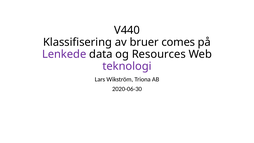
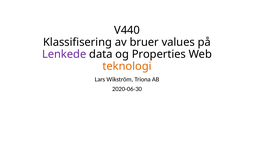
comes: comes -> values (178, 42)
Resources: Resources -> Properties (159, 54)
teknologi colour: purple -> orange (127, 66)
